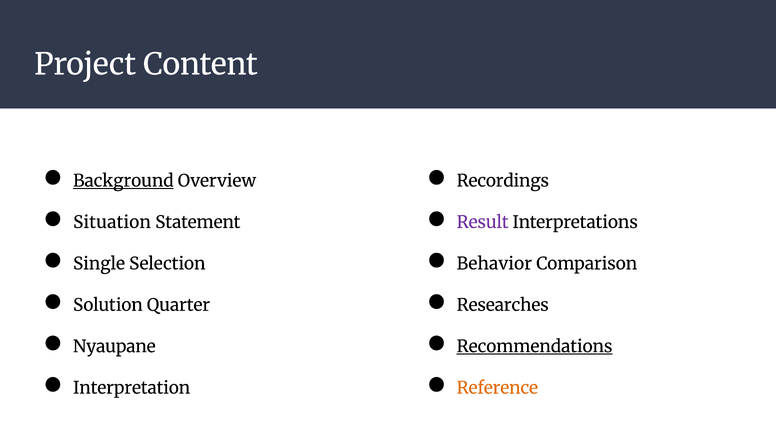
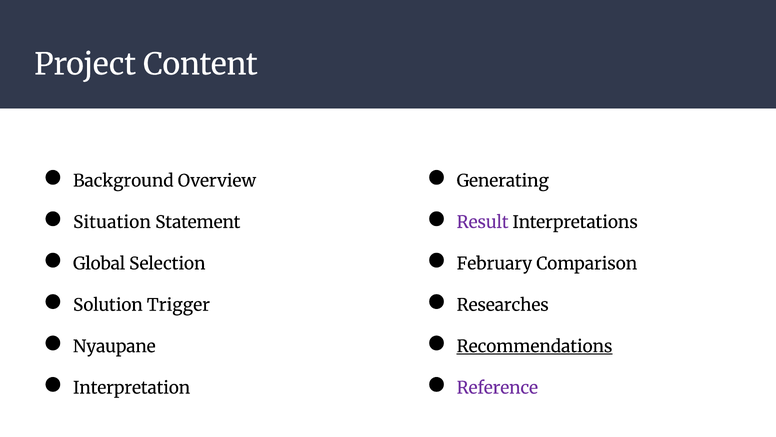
Background underline: present -> none (123, 181)
Recordings: Recordings -> Generating (503, 181)
Single: Single -> Global (99, 263)
Behavior: Behavior -> February (494, 263)
Quarter: Quarter -> Trigger (178, 305)
Reference colour: orange -> purple (497, 388)
